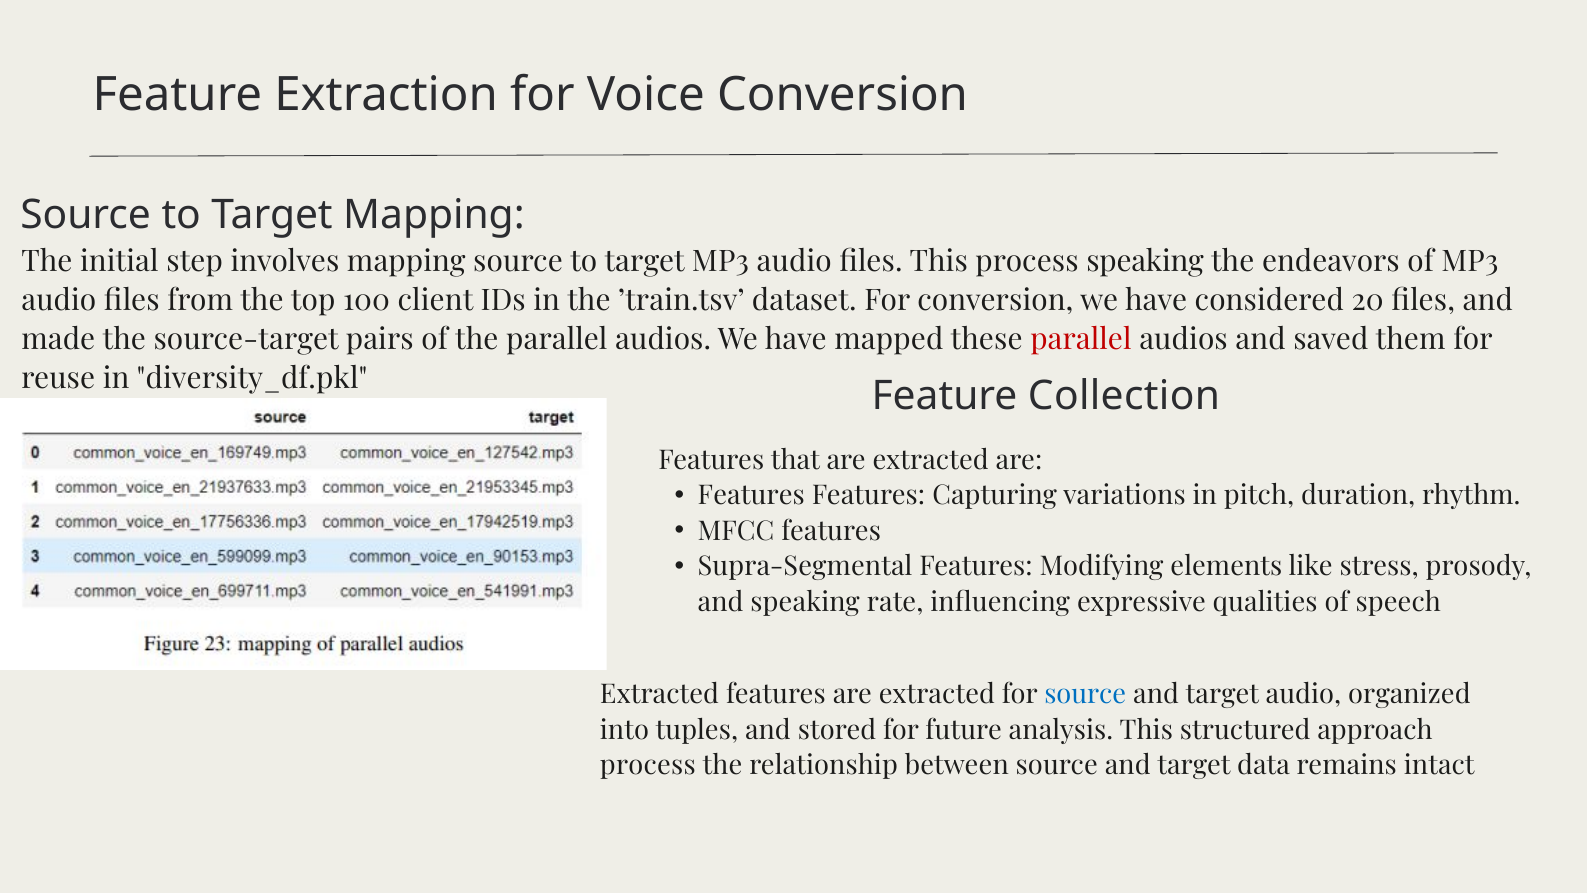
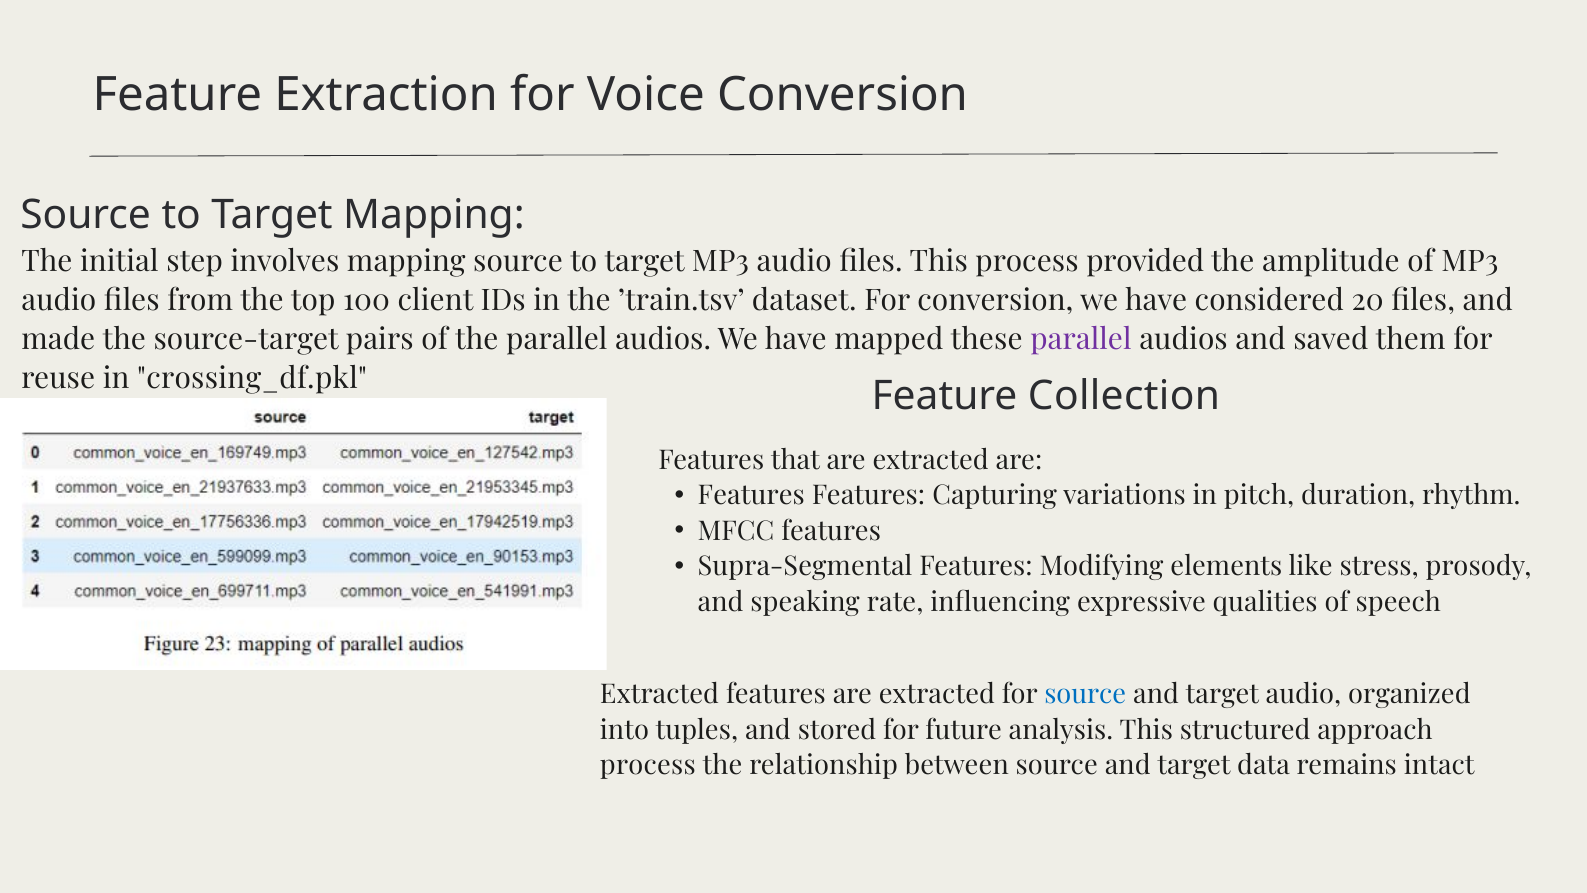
process speaking: speaking -> provided (1145, 262)
endeavors: endeavors -> amplitude (1331, 262)
parallel colour: red -> purple (1081, 339)
diversity_df.pkl: diversity_df.pkl -> crossing_df.pkl (252, 378)
